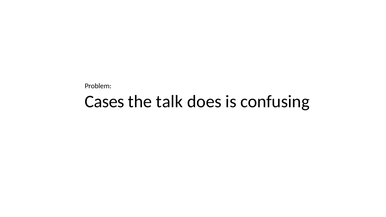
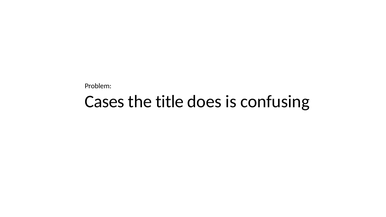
talk: talk -> title (170, 102)
